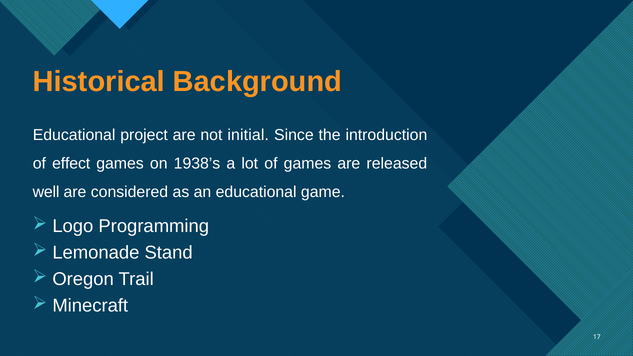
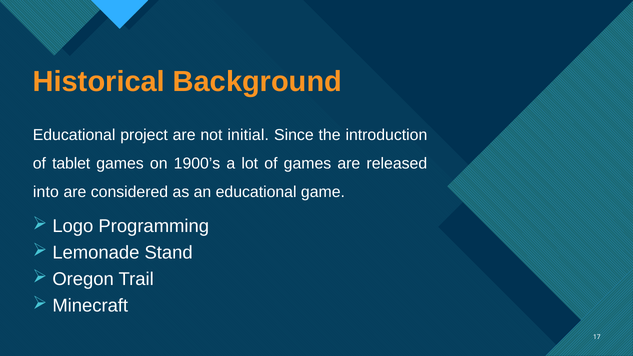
effect: effect -> tablet (71, 163)
1938’s: 1938’s -> 1900’s (197, 163)
well: well -> into (46, 192)
